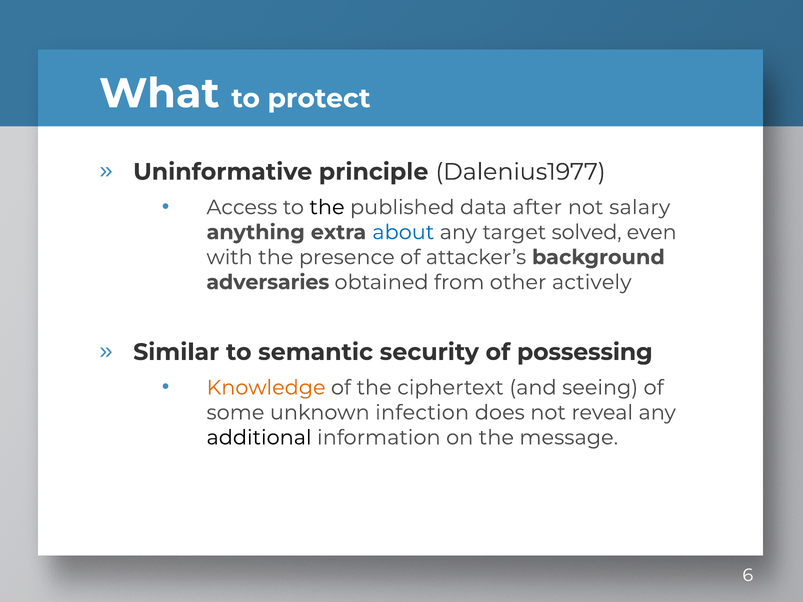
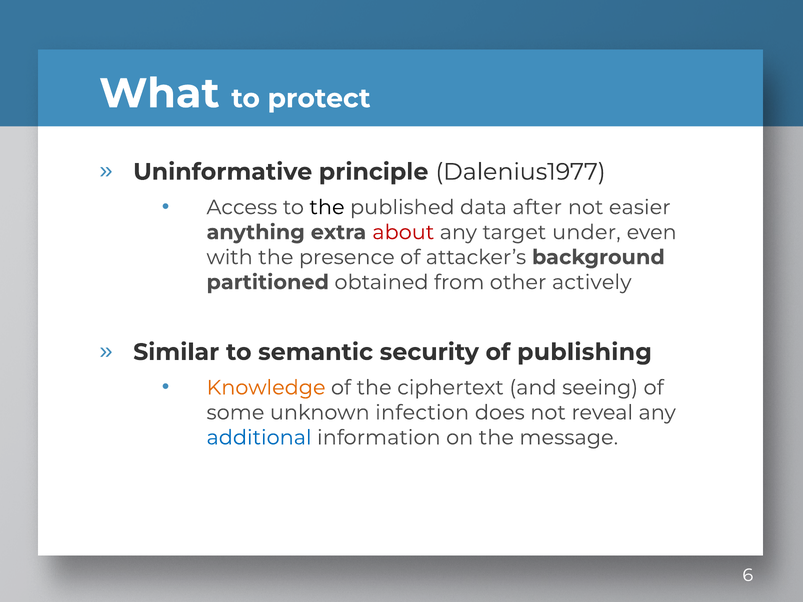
salary: salary -> easier (640, 207)
about colour: blue -> red (403, 232)
solved: solved -> under (586, 232)
adversaries: adversaries -> partitioned (268, 282)
possessing: possessing -> publishing (585, 352)
additional colour: black -> blue (259, 438)
